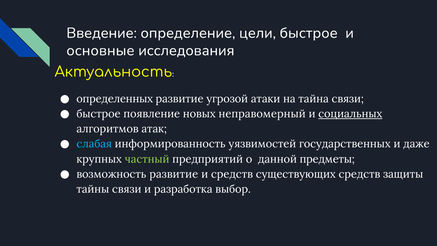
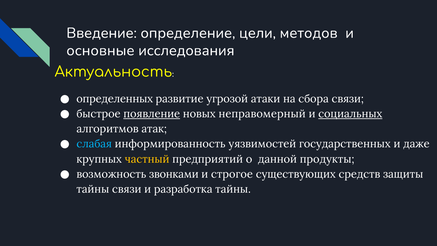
цели быстрое: быстрое -> методов (309, 33)
тайна: тайна -> сбора (314, 99)
появление underline: none -> present (152, 114)
частный colour: light green -> yellow (147, 159)
предметы: предметы -> продукты (327, 159)
возможность развитие: развитие -> звонками (174, 174)
и средств: средств -> строгое (232, 174)
разработка выбор: выбор -> тайны (233, 189)
